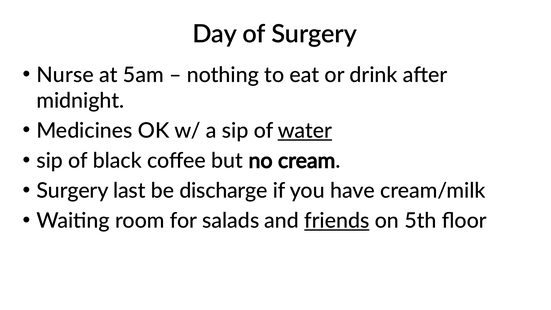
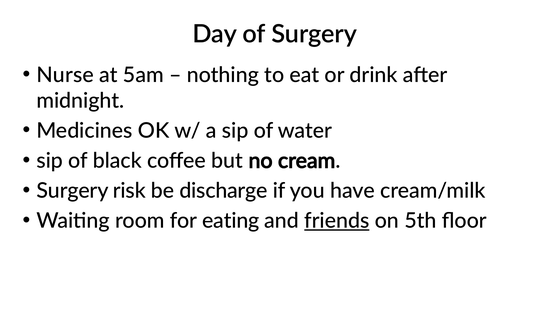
water underline: present -> none (305, 131)
last: last -> risk (129, 191)
salads: salads -> eating (231, 221)
